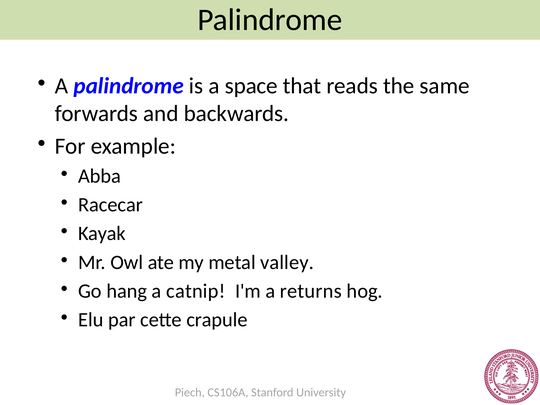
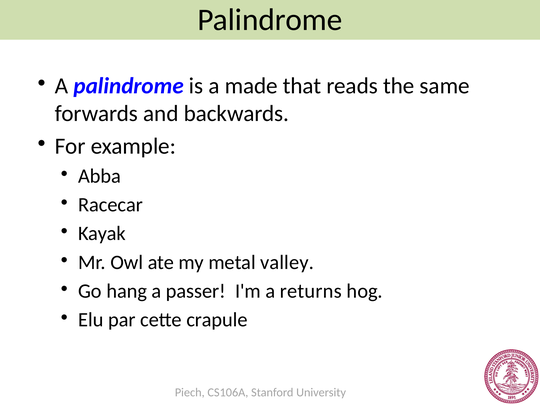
space: space -> made (251, 86)
catnip: catnip -> passer (196, 291)
